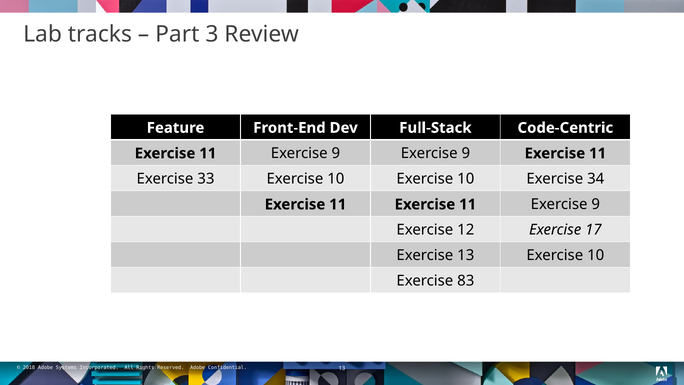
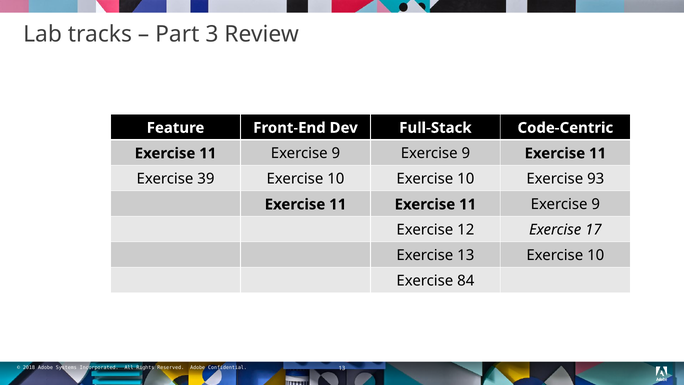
33: 33 -> 39 (206, 179)
34: 34 -> 93 (596, 179)
83: 83 -> 84 (466, 281)
